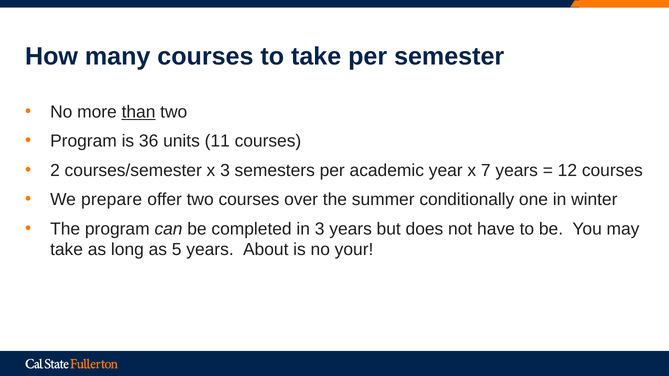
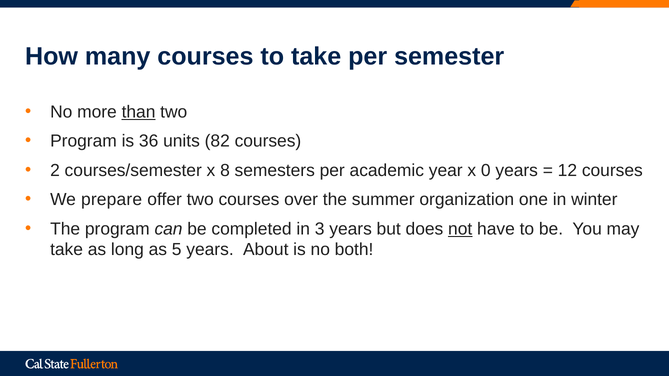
11: 11 -> 82 (217, 141)
x 3: 3 -> 8 (225, 171)
7: 7 -> 0 (486, 171)
conditionally: conditionally -> organization (467, 200)
not underline: none -> present (460, 229)
your: your -> both (354, 250)
